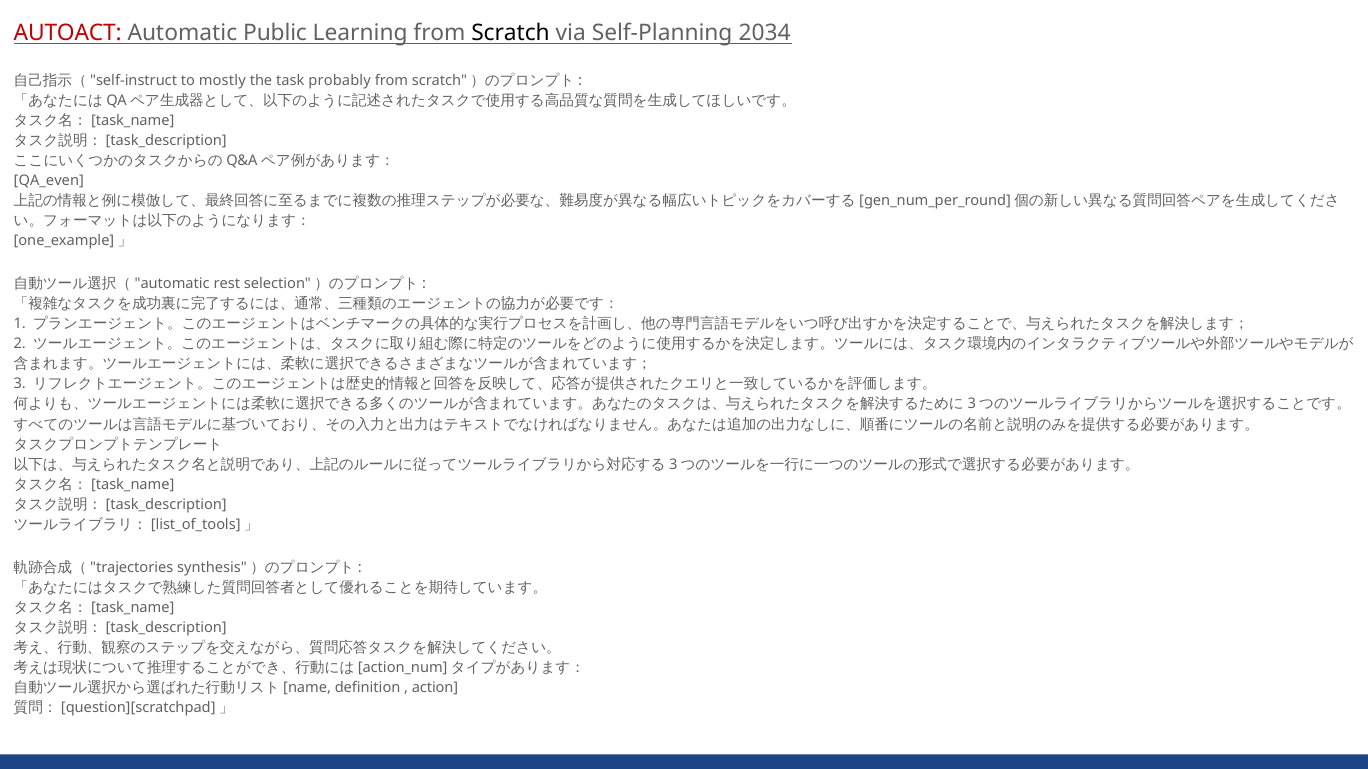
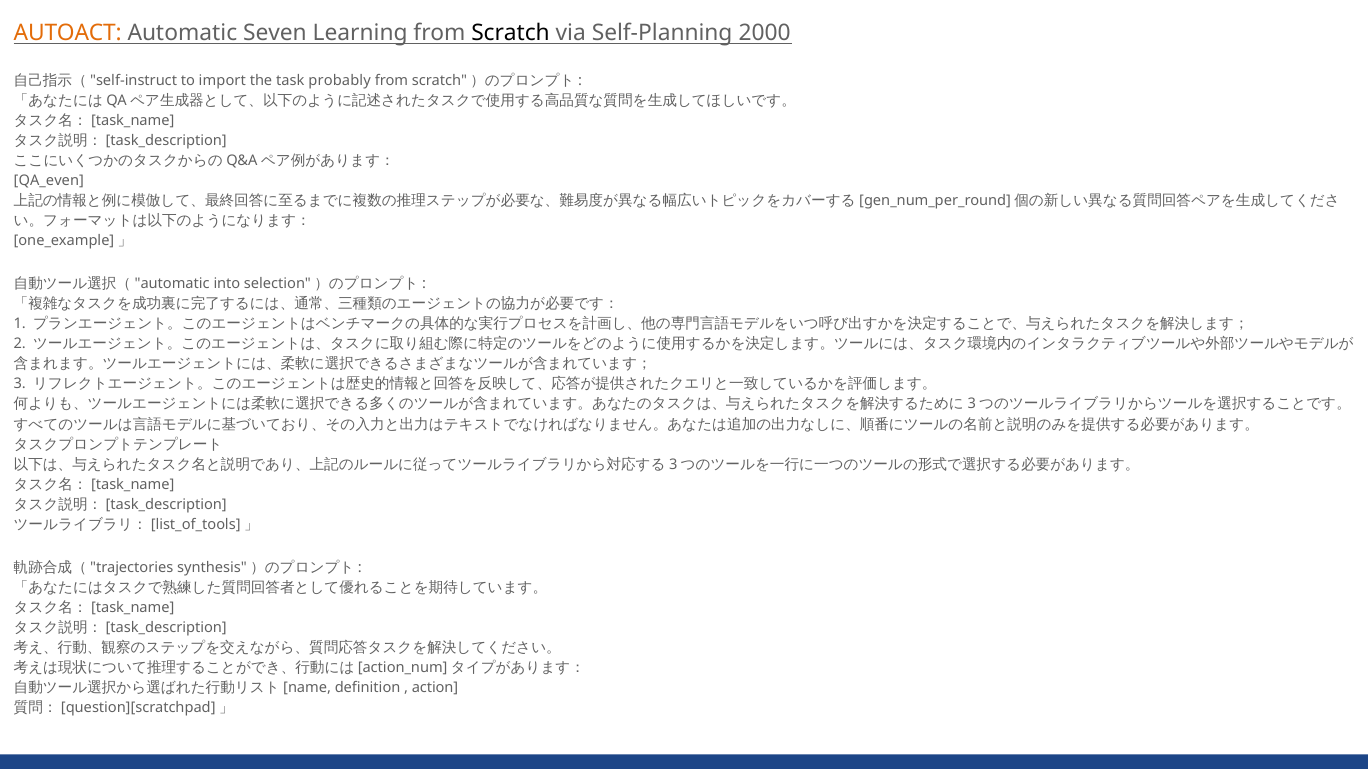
AUTOACT colour: red -> orange (68, 33)
Public: Public -> Seven (275, 33)
2034: 2034 -> 2000 (765, 33)
mostly: mostly -> import (222, 80)
rest: rest -> into (227, 284)
